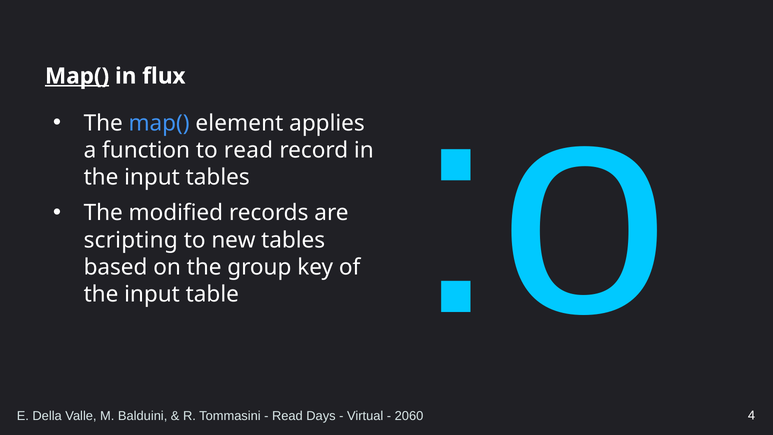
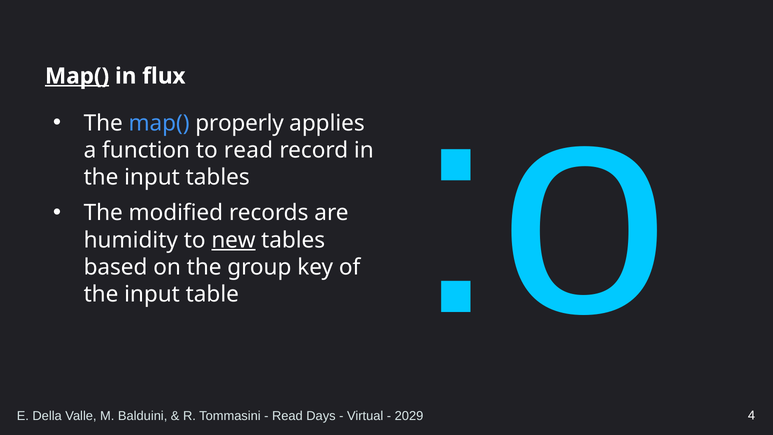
element: element -> properly (240, 123)
scripting: scripting -> humidity (131, 240)
new underline: none -> present (233, 240)
2060: 2060 -> 2029 (409, 416)
